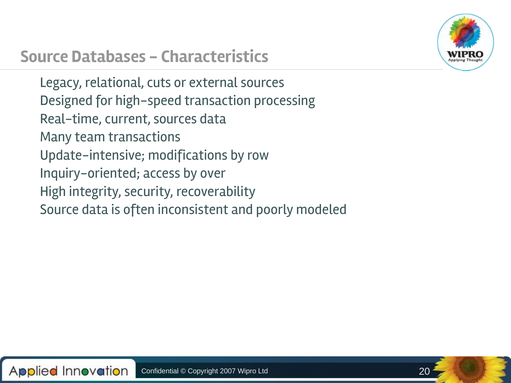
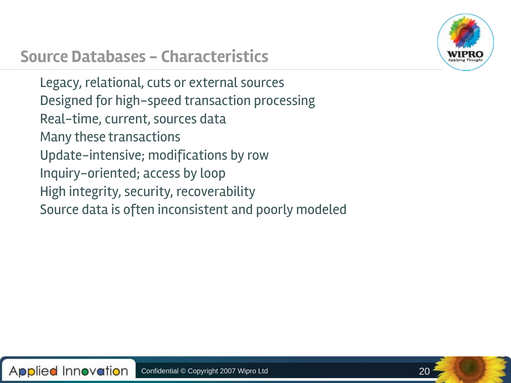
team: team -> these (90, 137)
over: over -> loop (213, 173)
